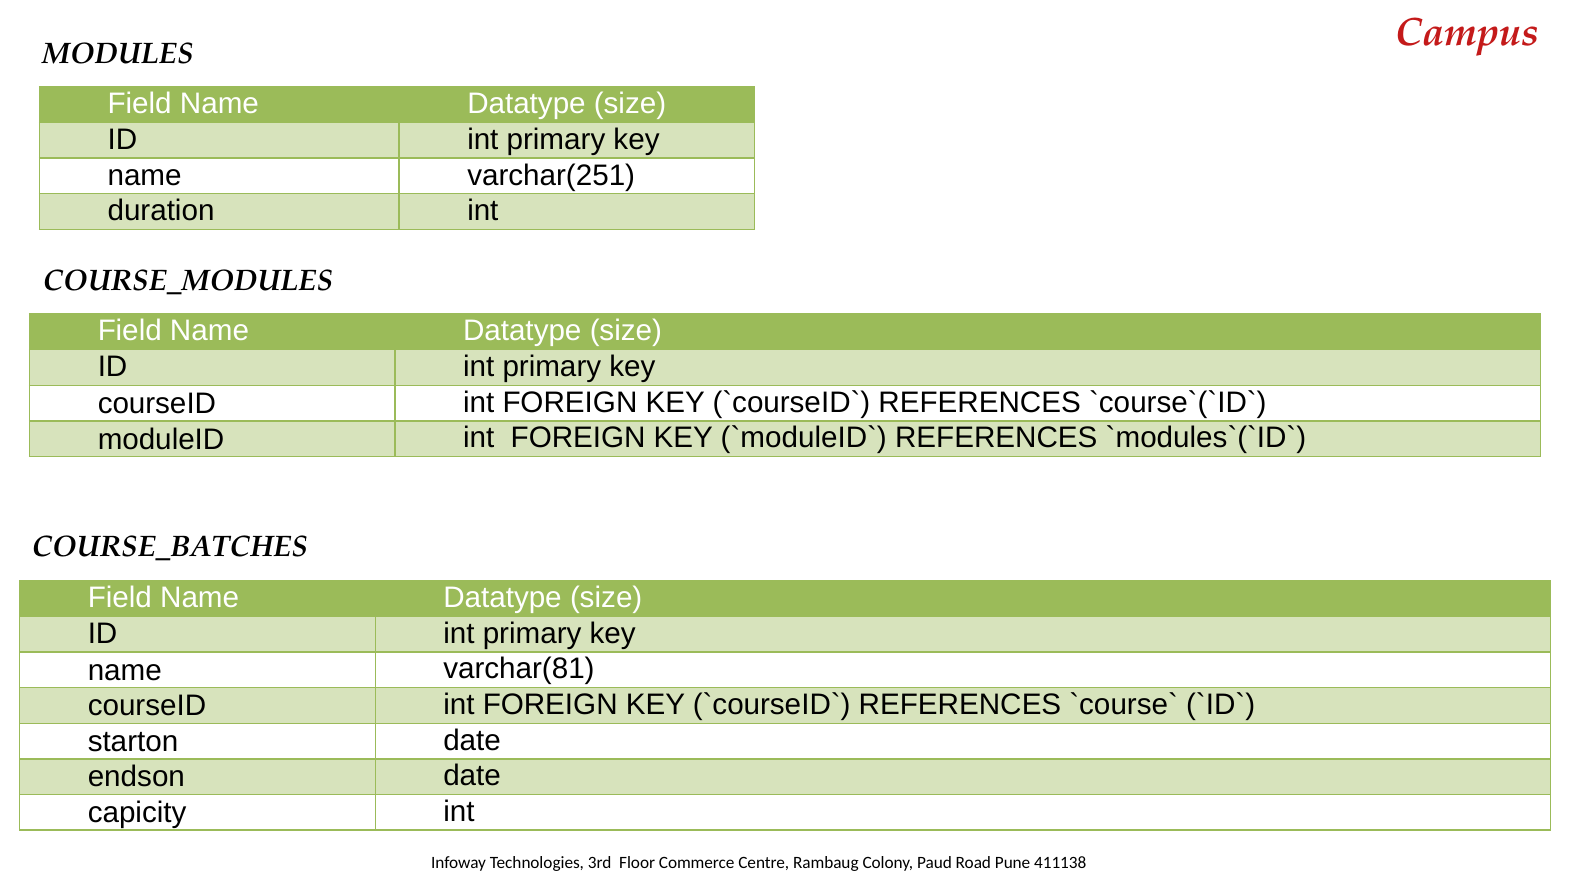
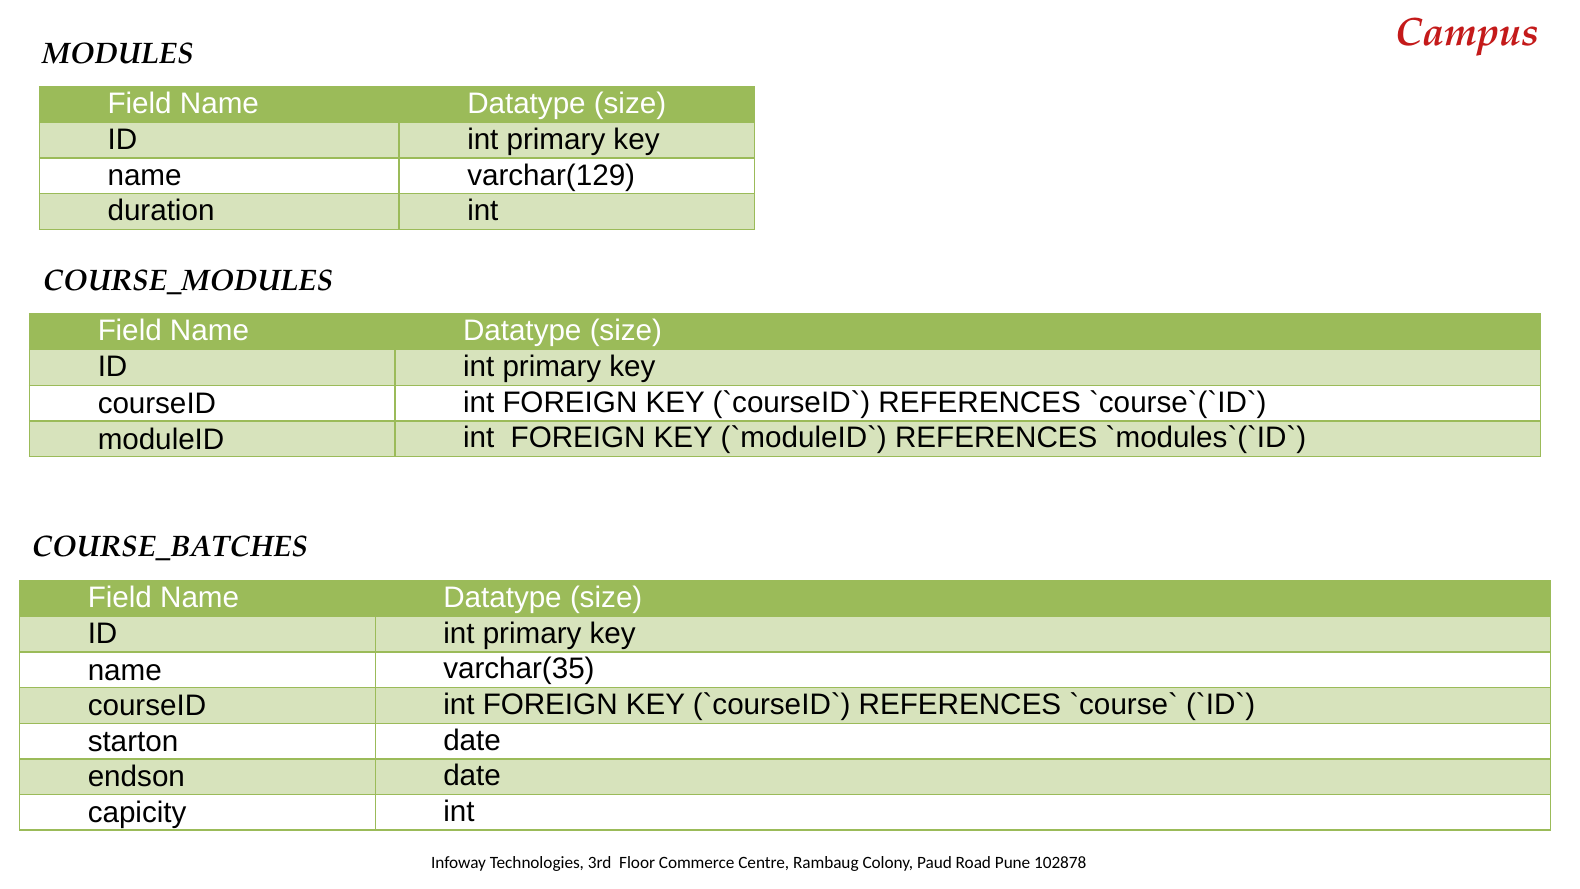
varchar(251: varchar(251 -> varchar(129 (551, 175)
varchar(81: varchar(81 -> varchar(35 (519, 669)
411138: 411138 -> 102878 (1060, 863)
